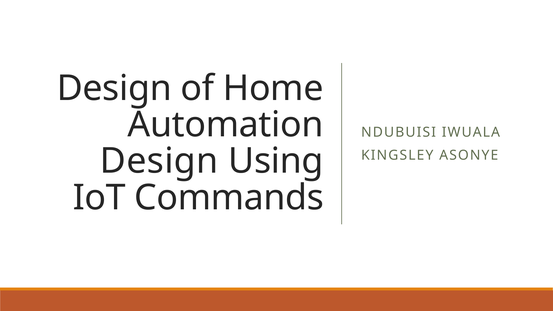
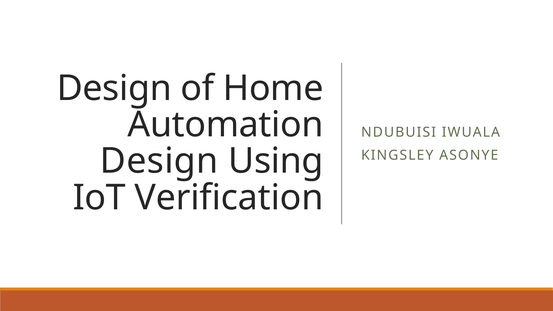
Commands: Commands -> Verification (229, 198)
